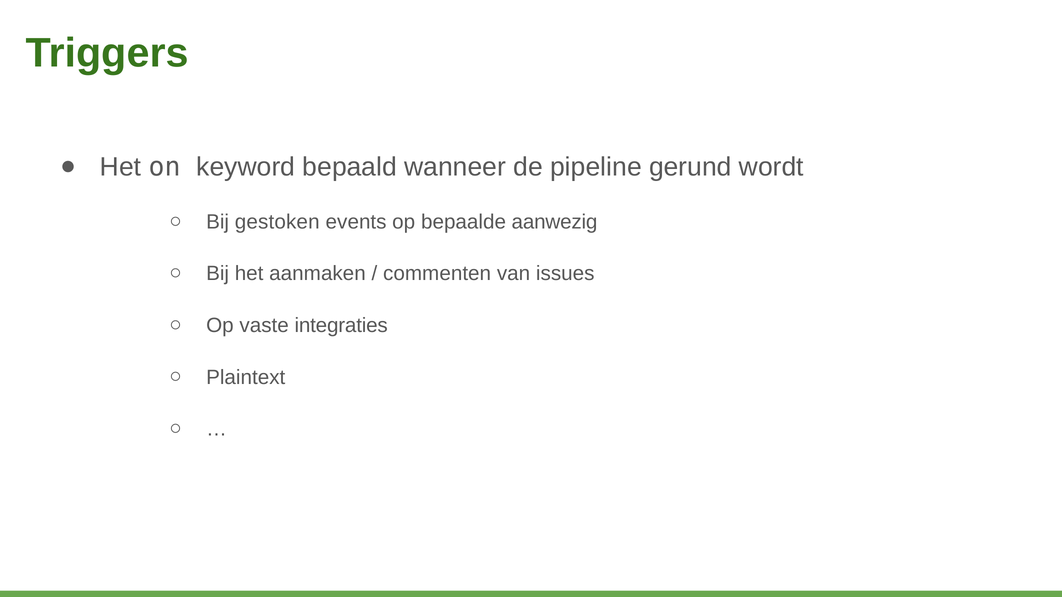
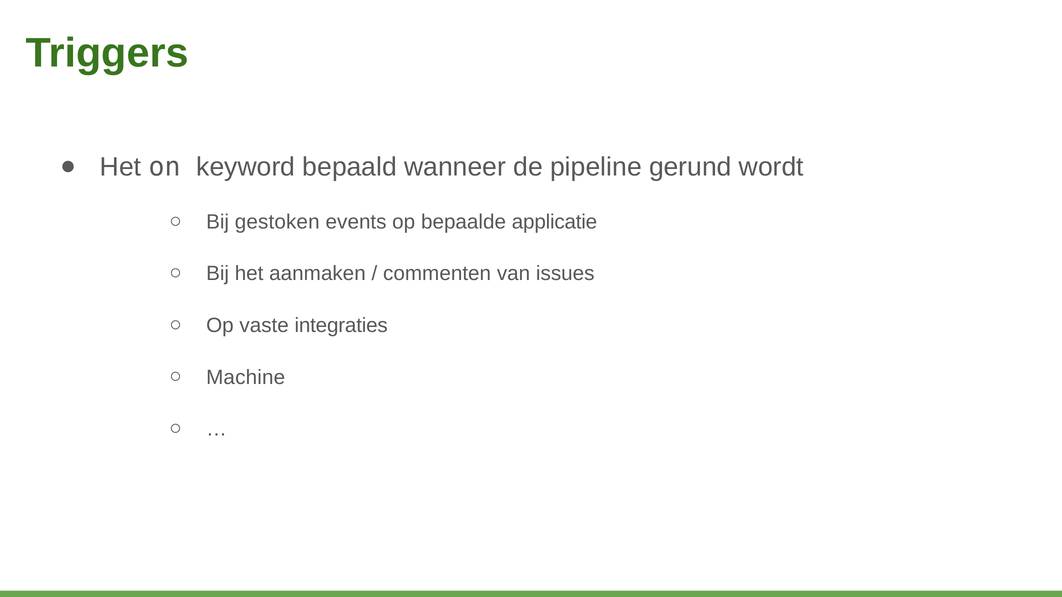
aanwezig: aanwezig -> applicatie (555, 222)
Plaintext: Plaintext -> Machine (246, 378)
